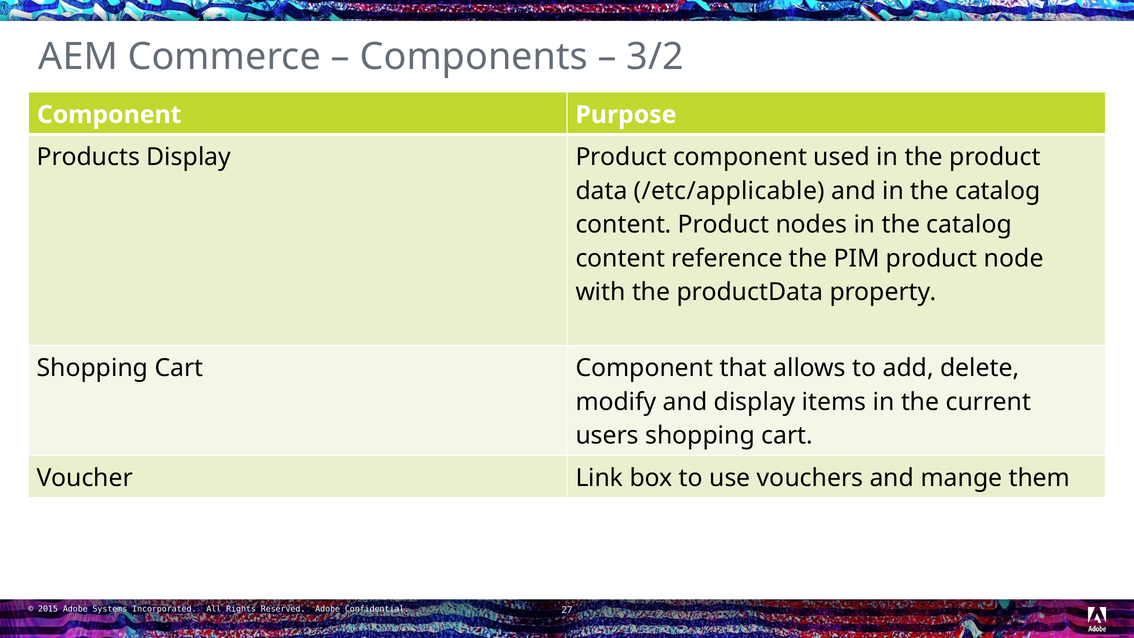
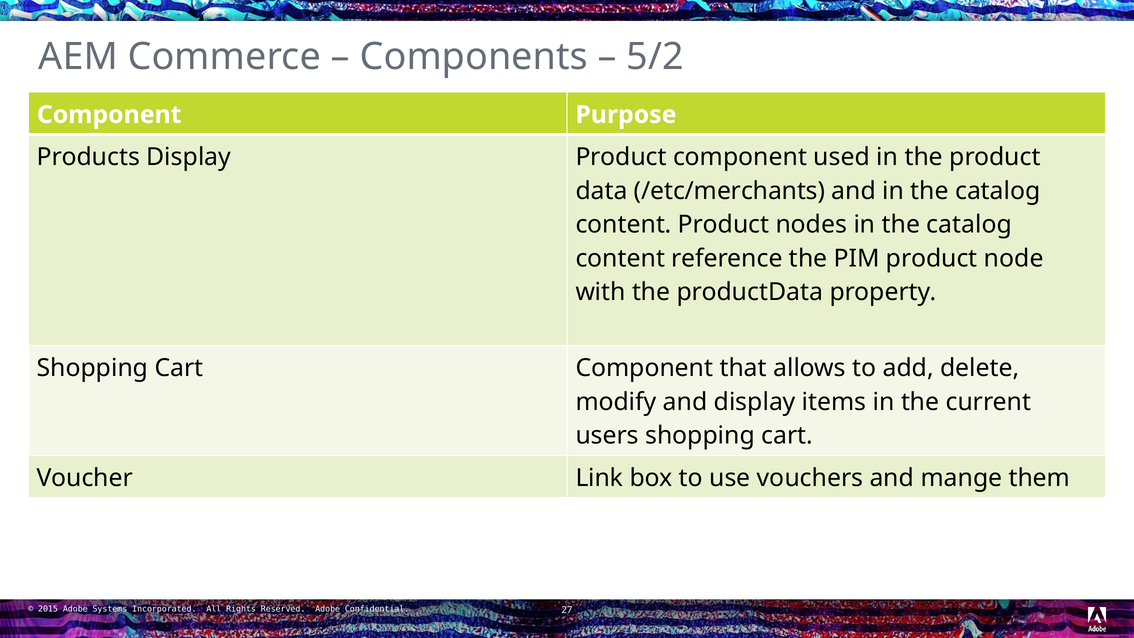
3/2: 3/2 -> 5/2 (655, 57)
/etc/applicable: /etc/applicable -> /etc/merchants (729, 191)
